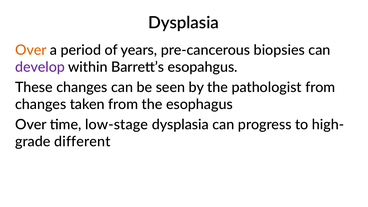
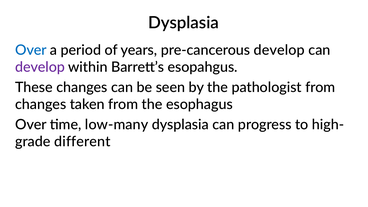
Over colour: orange -> blue (31, 50)
pre-cancerous biopsies: biopsies -> develop (279, 50)
low-stage: low-stage -> low-many (117, 125)
